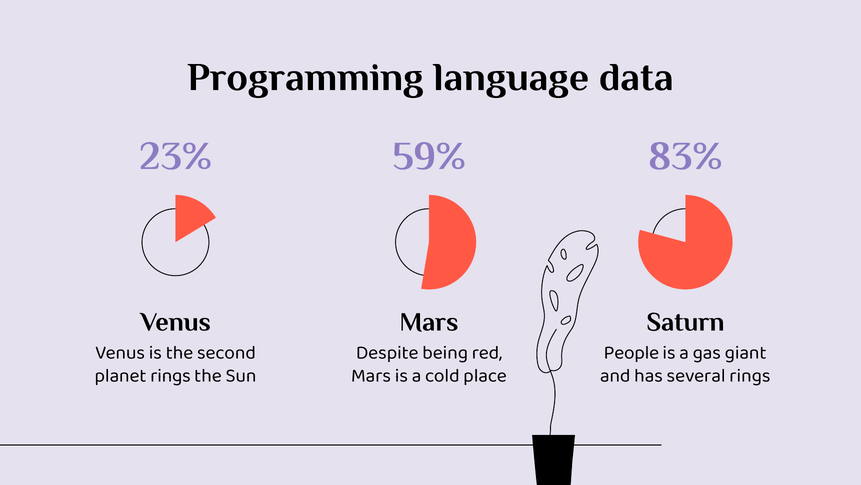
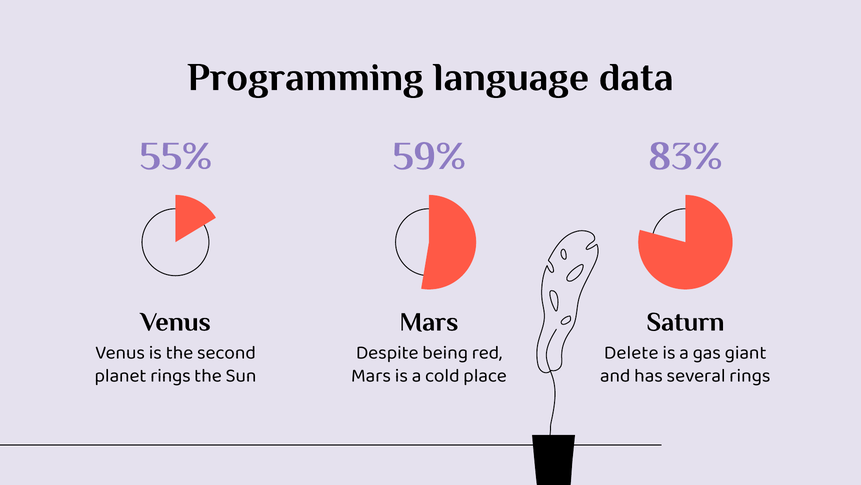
23%: 23% -> 55% (176, 156)
People: People -> Delete (631, 352)
